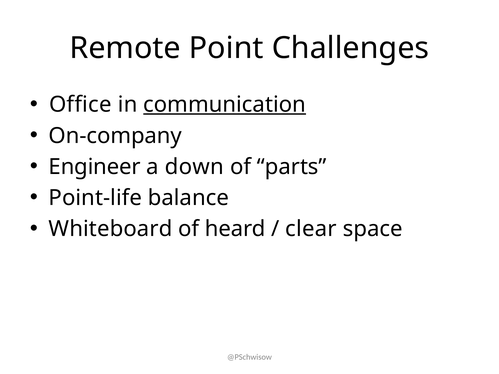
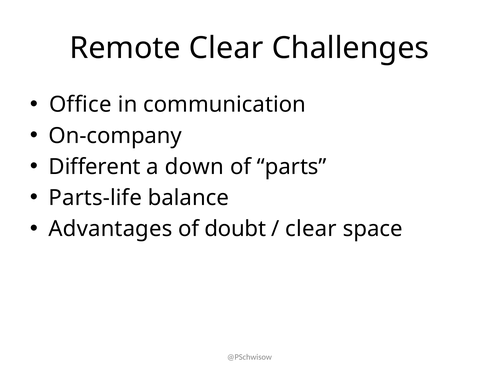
Remote Point: Point -> Clear (226, 48)
communication underline: present -> none (225, 105)
Engineer: Engineer -> Different (95, 167)
Point-life: Point-life -> Parts-life (95, 198)
Whiteboard: Whiteboard -> Advantages (110, 229)
heard: heard -> doubt (235, 229)
